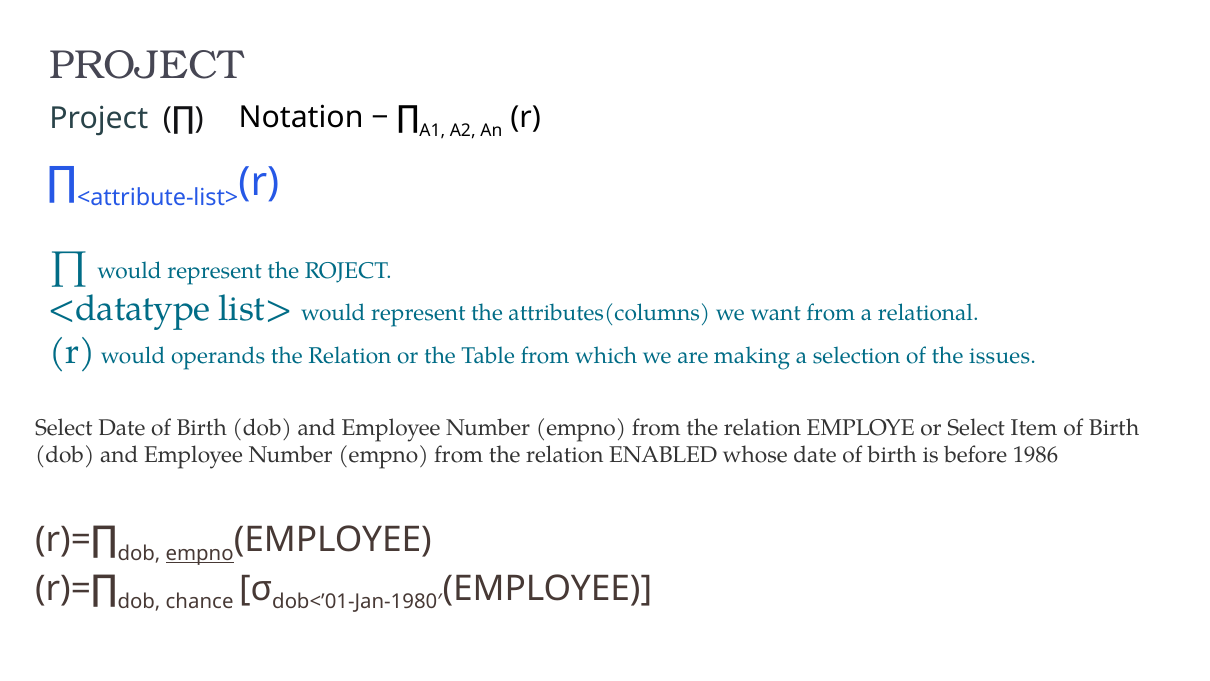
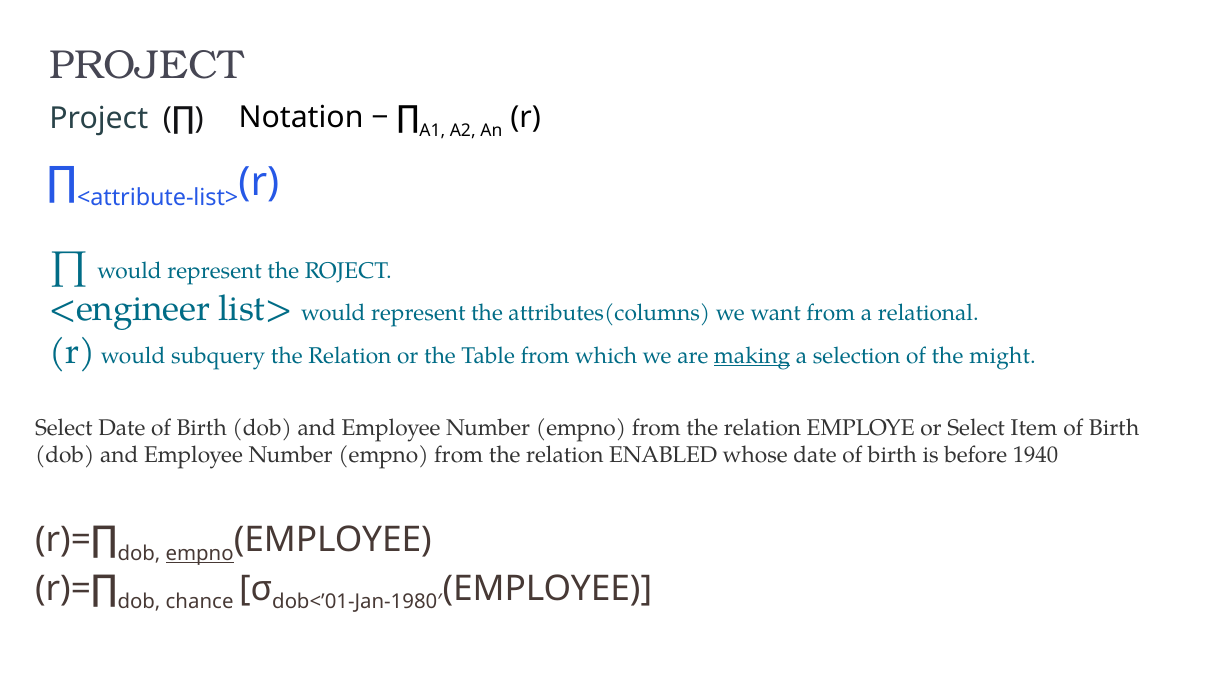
<datatype: <datatype -> <engineer (130, 309)
operands: operands -> subquery (218, 356)
making underline: none -> present (752, 356)
issues: issues -> might (1003, 356)
1986: 1986 -> 1940 (1035, 455)
